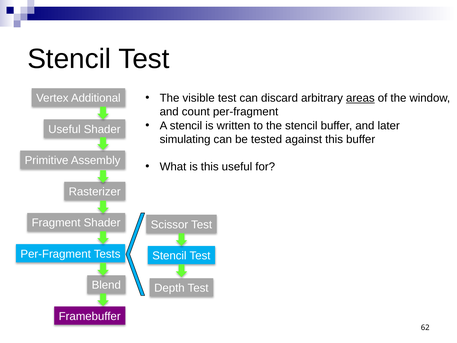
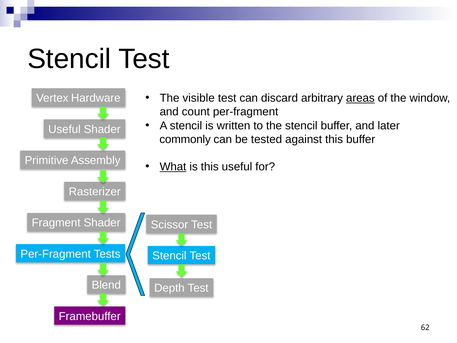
Additional: Additional -> Hardware (96, 98)
simulating: simulating -> commonly (185, 139)
What underline: none -> present (173, 167)
